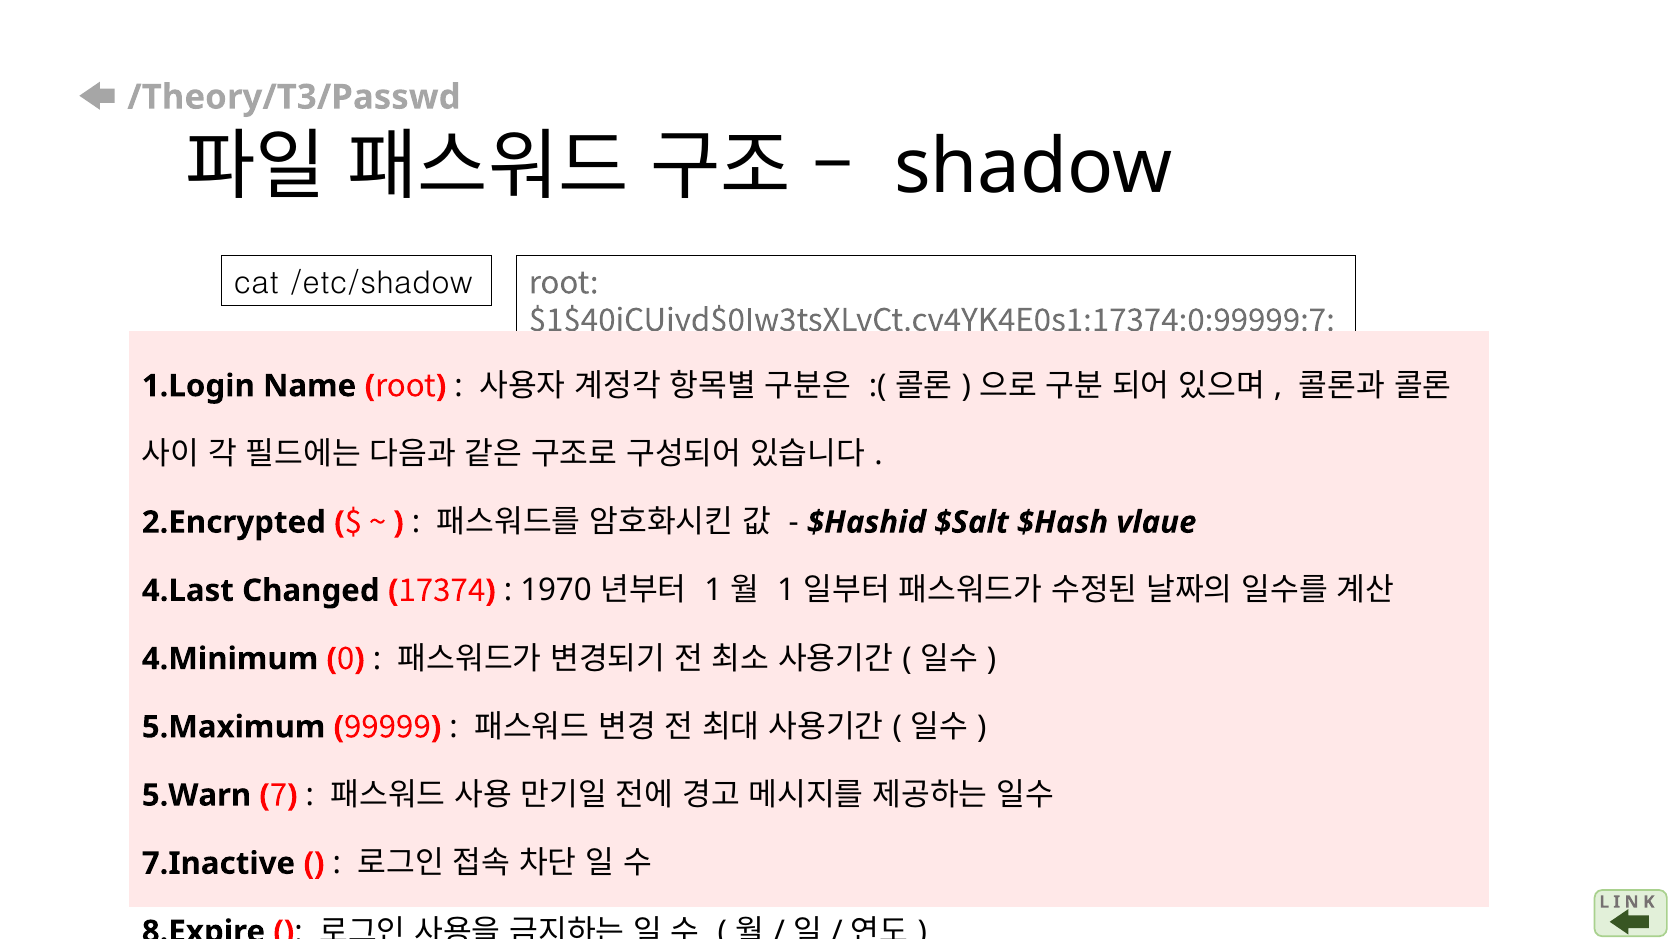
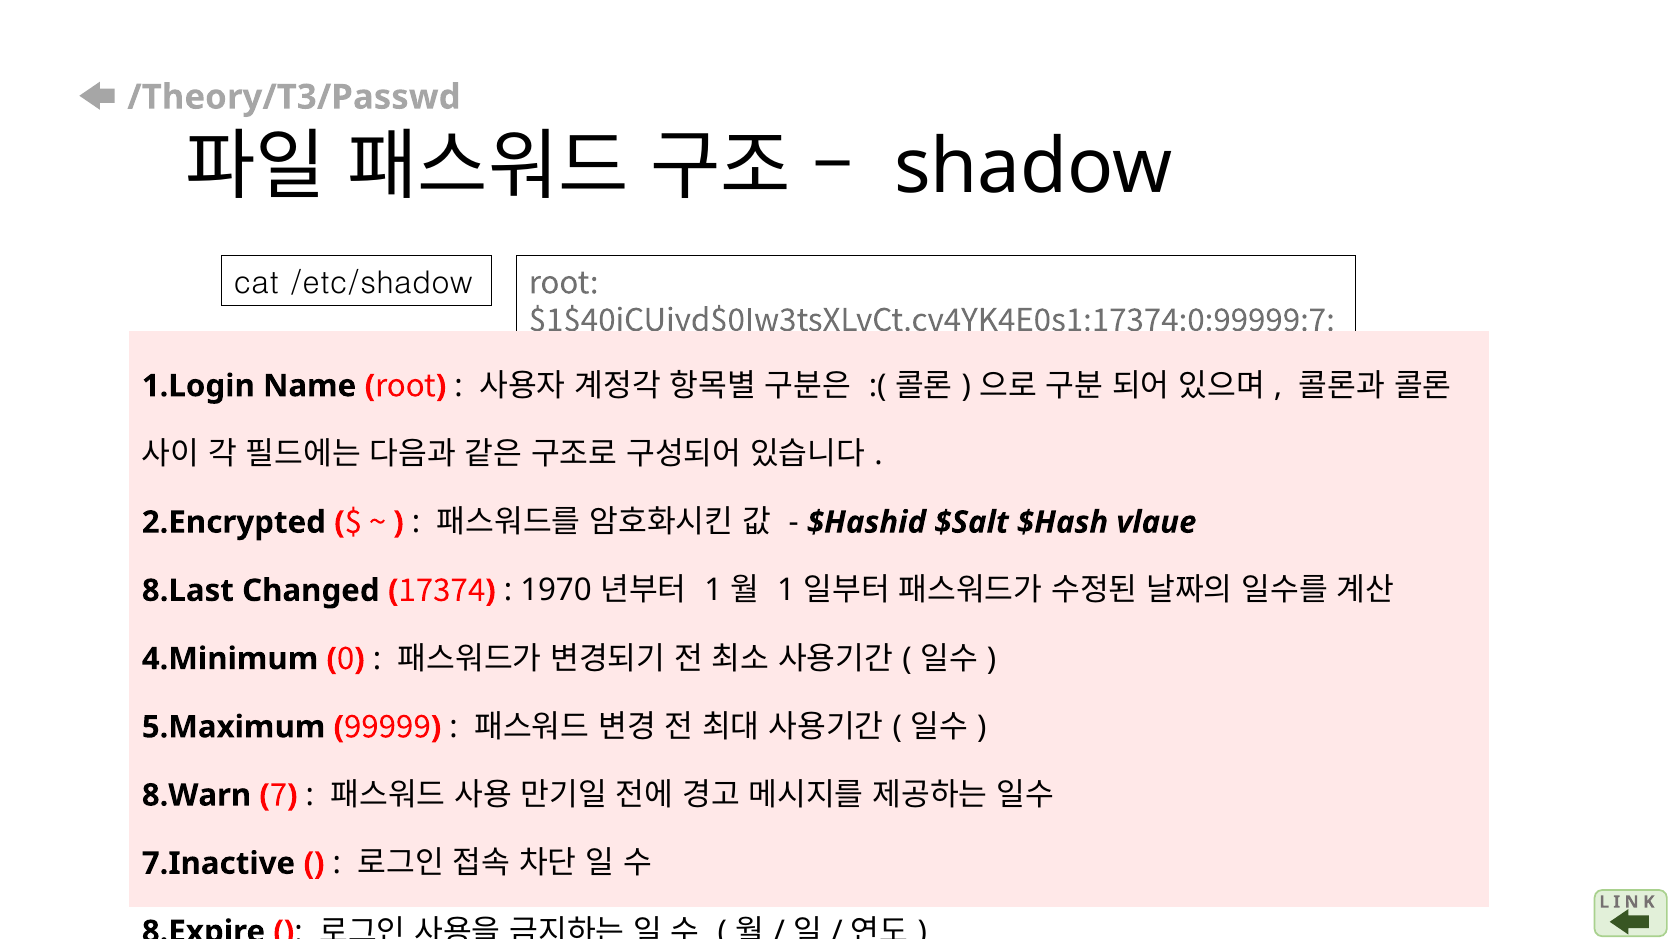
4.Last: 4.Last -> 8.Last (188, 591)
5.Warn: 5.Warn -> 8.Warn (197, 795)
